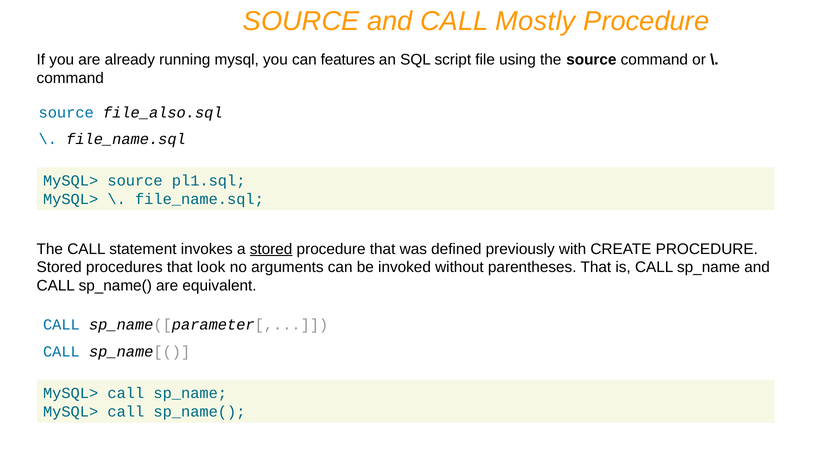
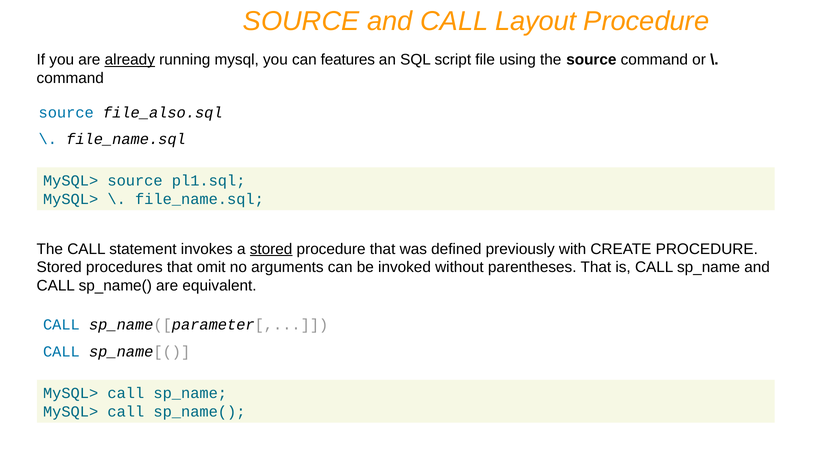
Mostly: Mostly -> Layout (536, 21)
already underline: none -> present (130, 60)
look: look -> omit (211, 267)
